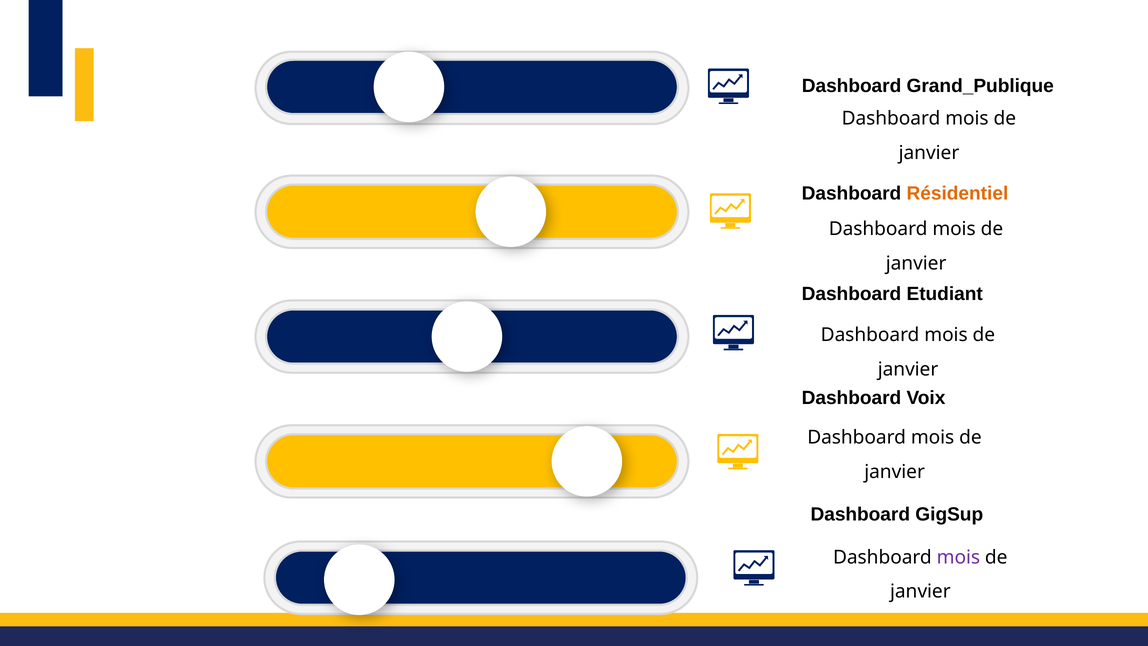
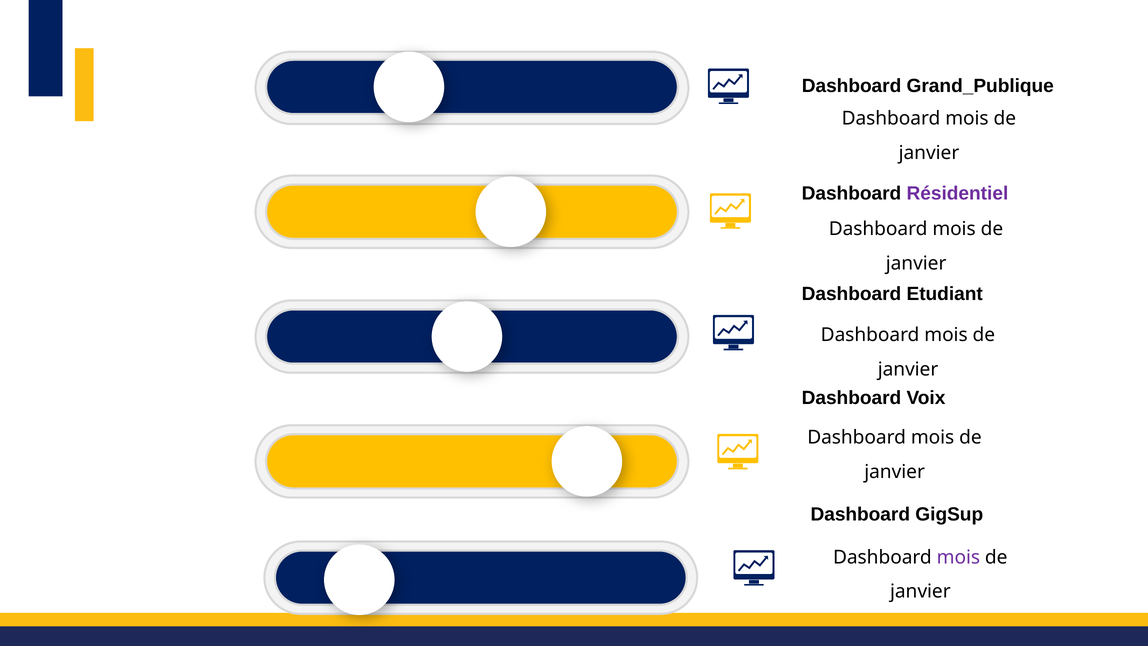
Résidentiel colour: orange -> purple (957, 193)
